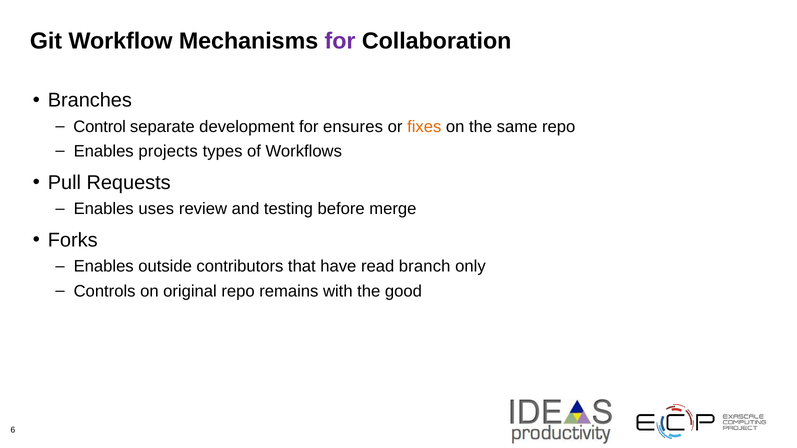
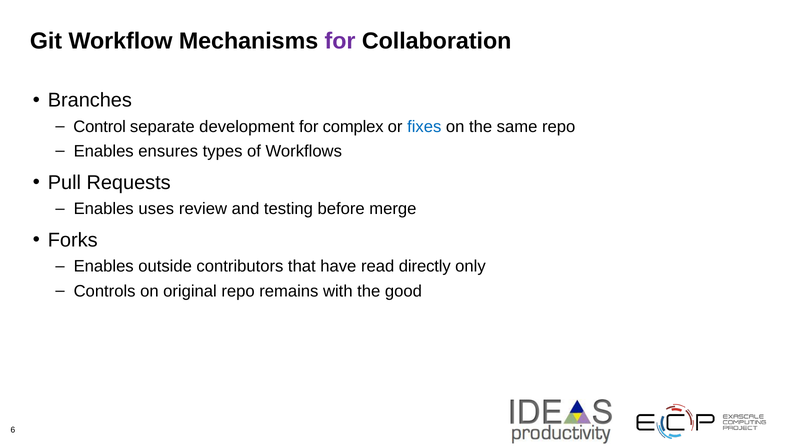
ensures: ensures -> complex (353, 127)
fixes colour: orange -> blue (424, 127)
projects: projects -> ensures (168, 151)
branch: branch -> directly (425, 267)
